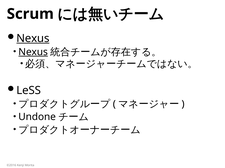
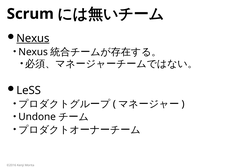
Nexus underline: present -> none (33, 52)
